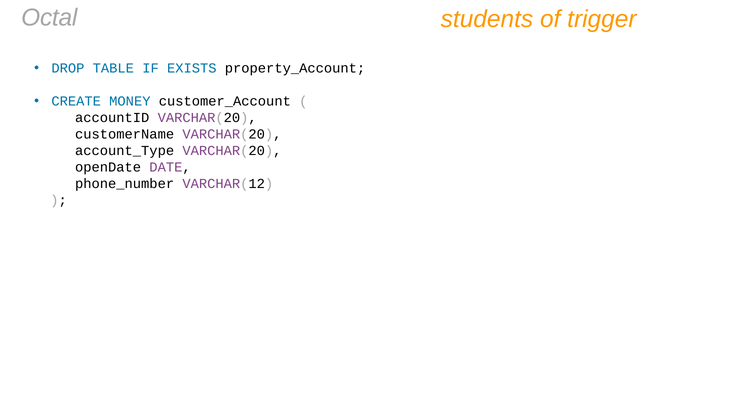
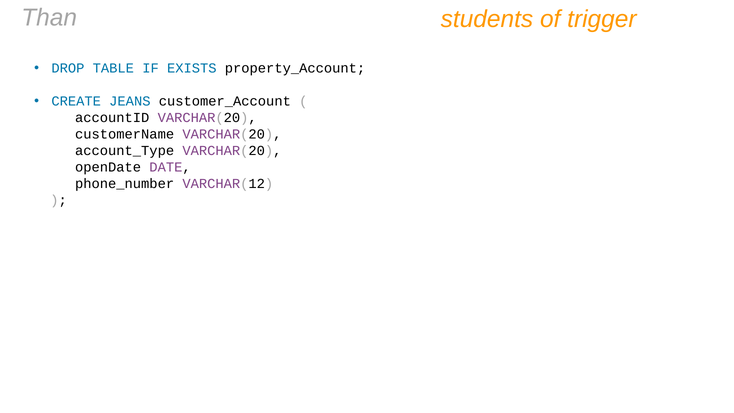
Octal: Octal -> Than (49, 17)
MONEY: MONEY -> JEANS (130, 101)
